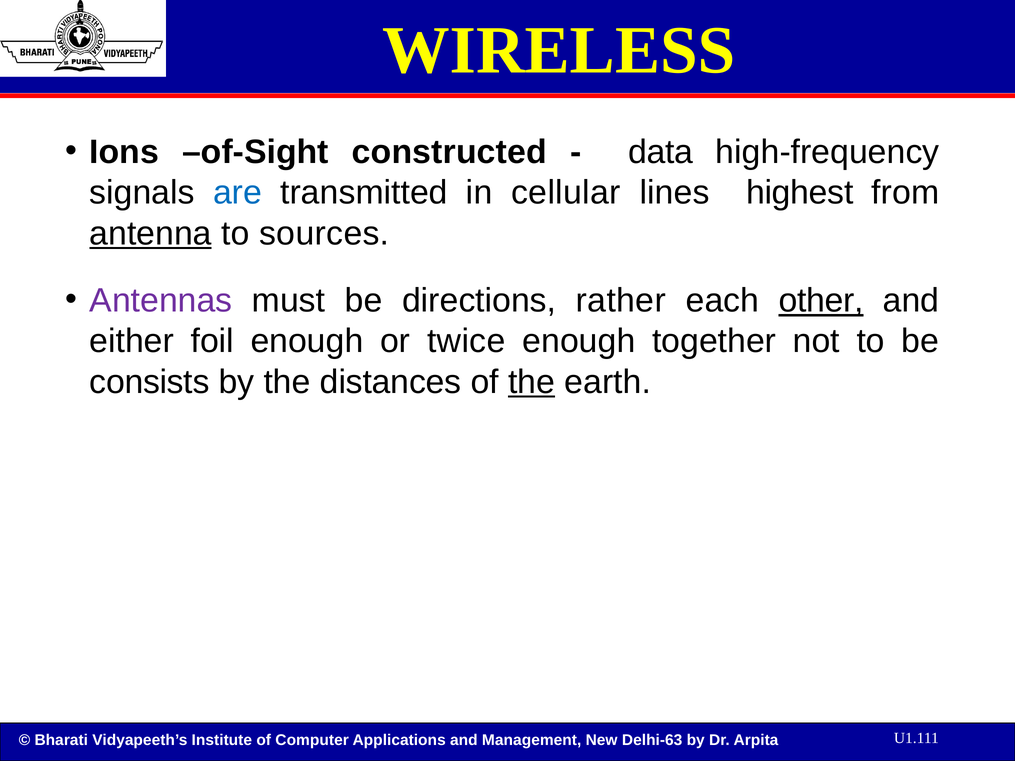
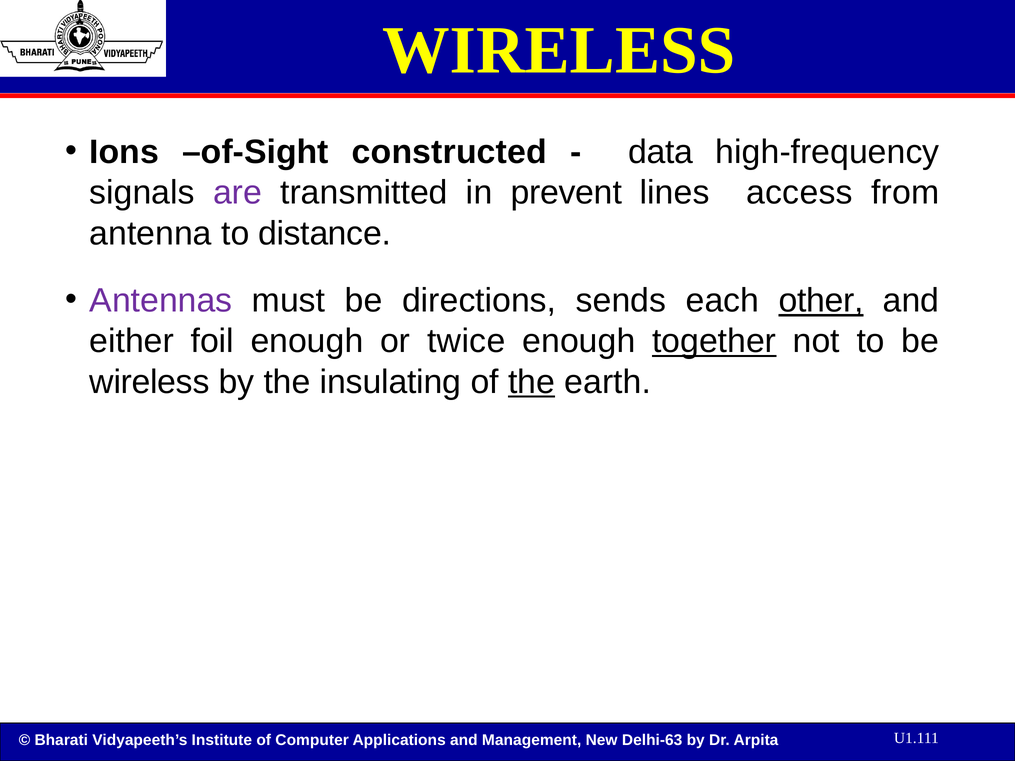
are colour: blue -> purple (238, 193)
cellular: cellular -> prevent (566, 193)
highest: highest -> access (799, 193)
antenna underline: present -> none (151, 233)
sources: sources -> distance (325, 233)
rather: rather -> sends (621, 301)
together underline: none -> present (714, 341)
consists: consists -> wireless (149, 382)
distances: distances -> insulating (391, 382)
